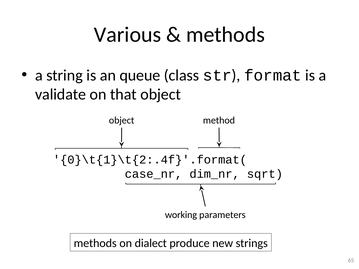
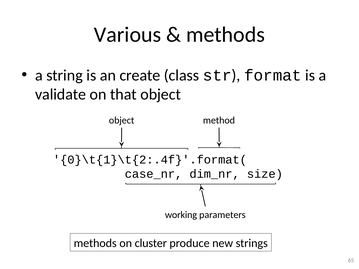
queue: queue -> create (140, 75)
sqrt: sqrt -> size (265, 174)
dialect: dialect -> cluster (151, 243)
